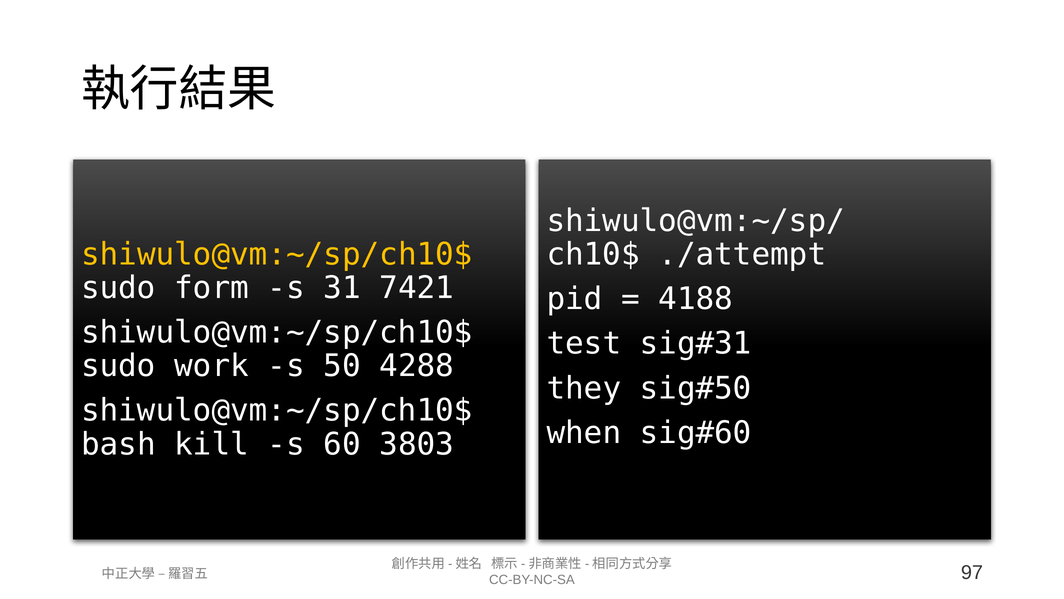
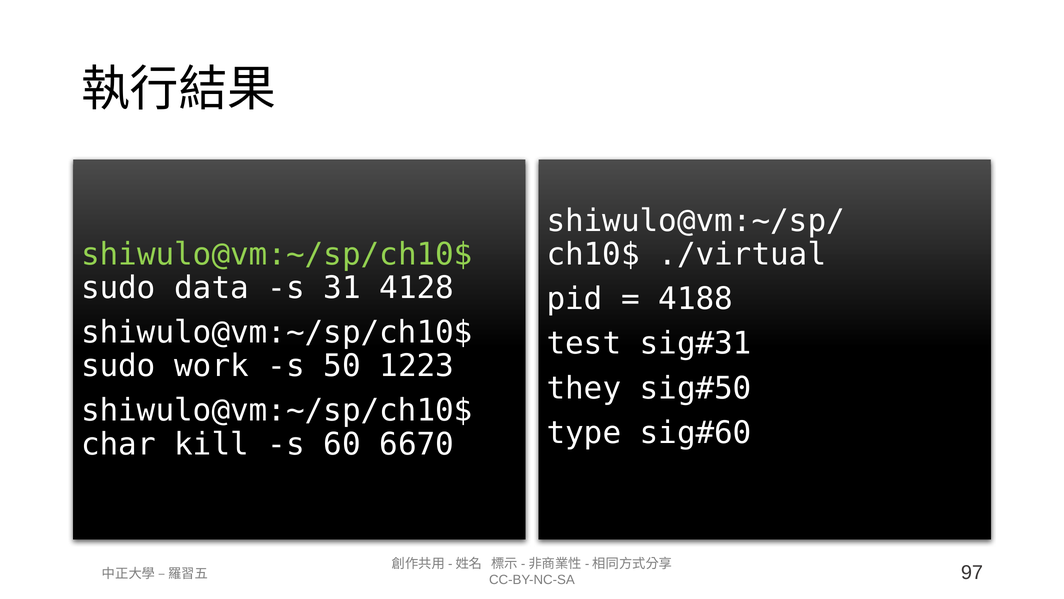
shiwulo@vm:~/sp/ch10$ colour: yellow -> light green (277, 254)
./attempt: ./attempt -> ./virtual (742, 254)
form: form -> data (212, 288)
7421: 7421 -> 4128 (417, 288)
4288: 4288 -> 1223 (417, 366)
when: when -> type (584, 433)
bash: bash -> char (118, 444)
3803: 3803 -> 6670 (417, 444)
